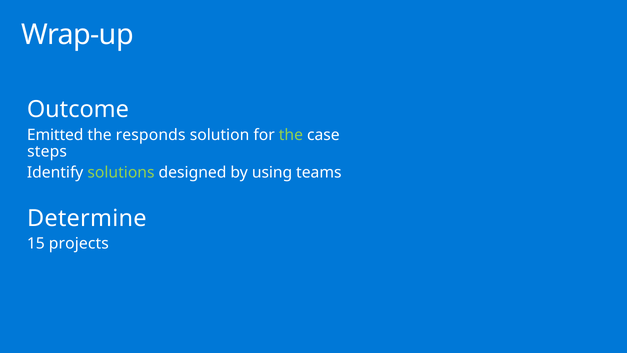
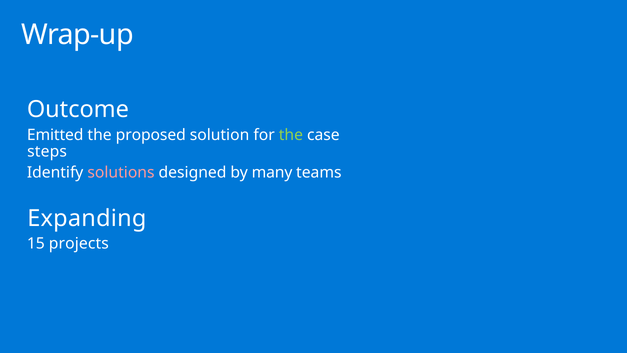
responds: responds -> proposed (151, 135)
solutions colour: light green -> pink (121, 173)
using: using -> many (272, 173)
Determine: Determine -> Expanding (87, 218)
